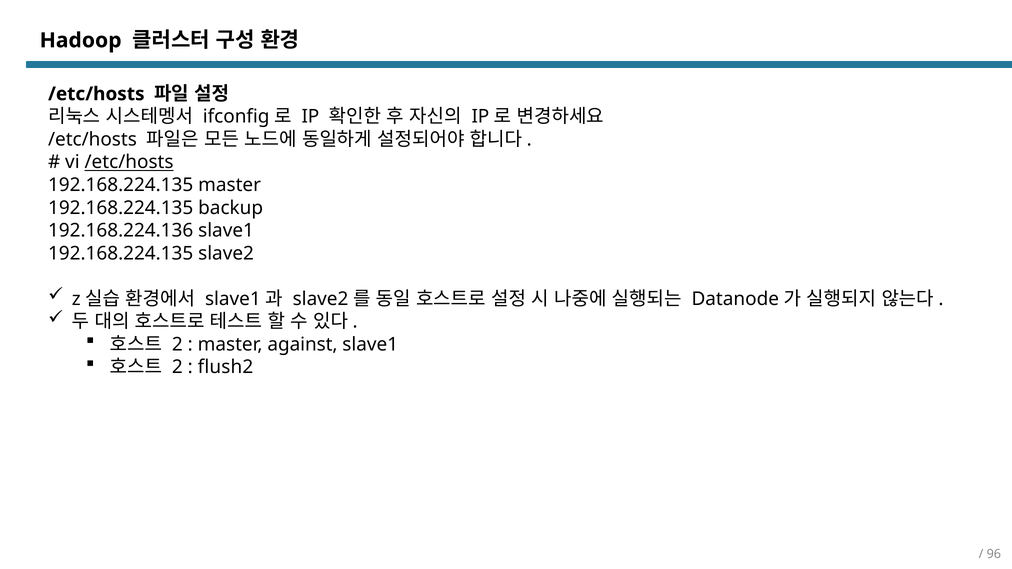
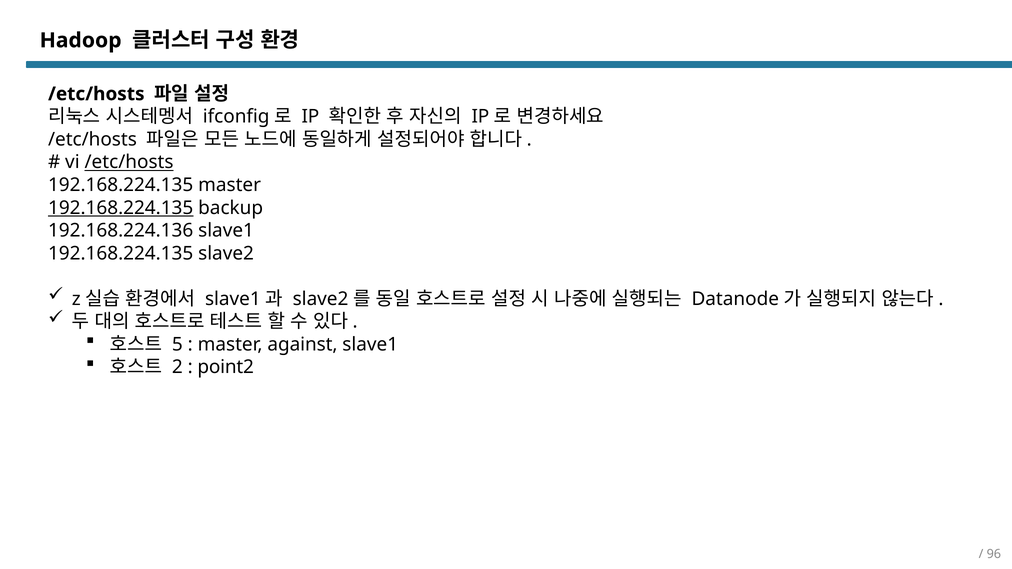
192.168.224.135 underline: none -> present (121, 208)
2: 2 -> 5 (177, 344)
flush2: flush2 -> point2 (226, 367)
